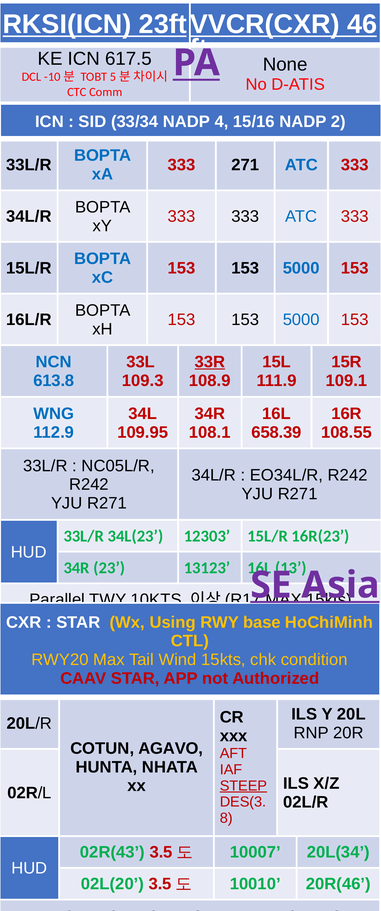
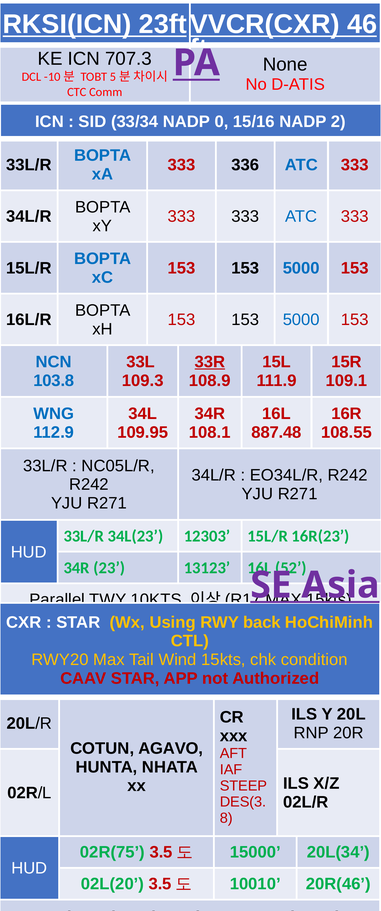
617.5: 617.5 -> 707.3 (128, 59)
4: 4 -> 0 (221, 122)
271: 271 -> 336 (245, 165)
613.8: 613.8 -> 103.8 (54, 381)
658.39: 658.39 -> 887.48 (276, 433)
13: 13 -> 52 (291, 568)
base: base -> back (262, 623)
STEEP underline: present -> none (243, 786)
02R(43: 02R(43 -> 02R(75 (112, 853)
10007: 10007 -> 15000 (255, 853)
